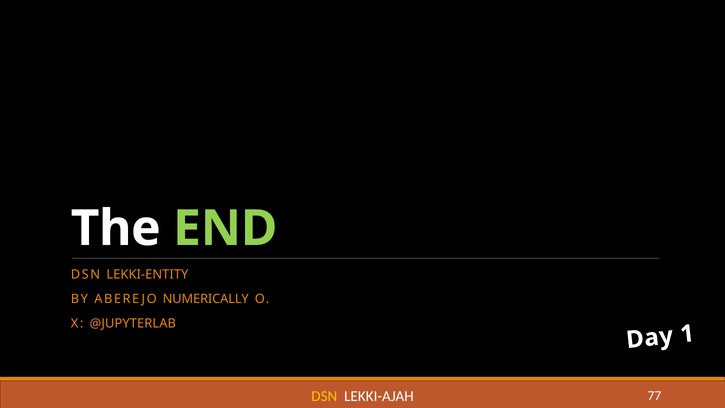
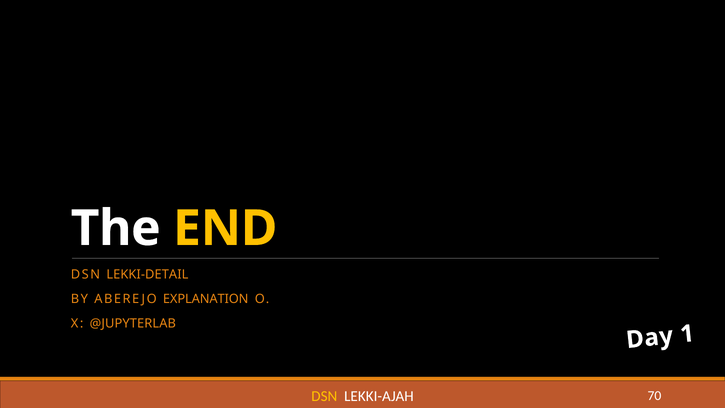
END colour: light green -> yellow (225, 228)
LEKKI-ENTITY: LEKKI-ENTITY -> LEKKI-DETAIL (147, 275)
NUMERICALLY: NUMERICALLY -> EXPLANATION (206, 299)
77: 77 -> 70 (654, 396)
